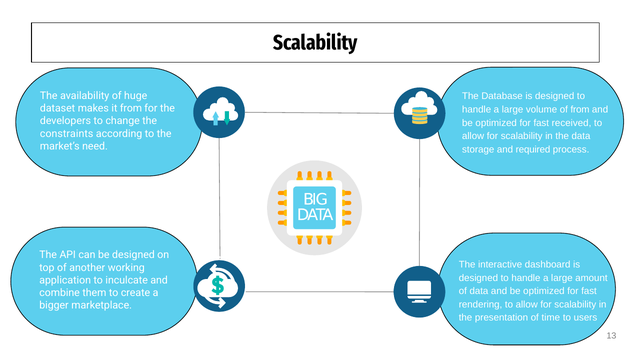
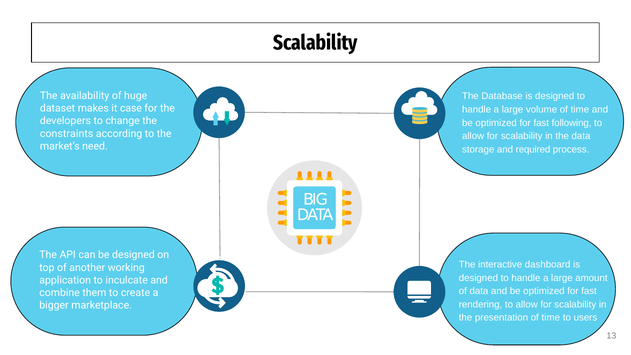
it from: from -> case (131, 108)
volume of from: from -> time (580, 110)
received: received -> following (572, 123)
